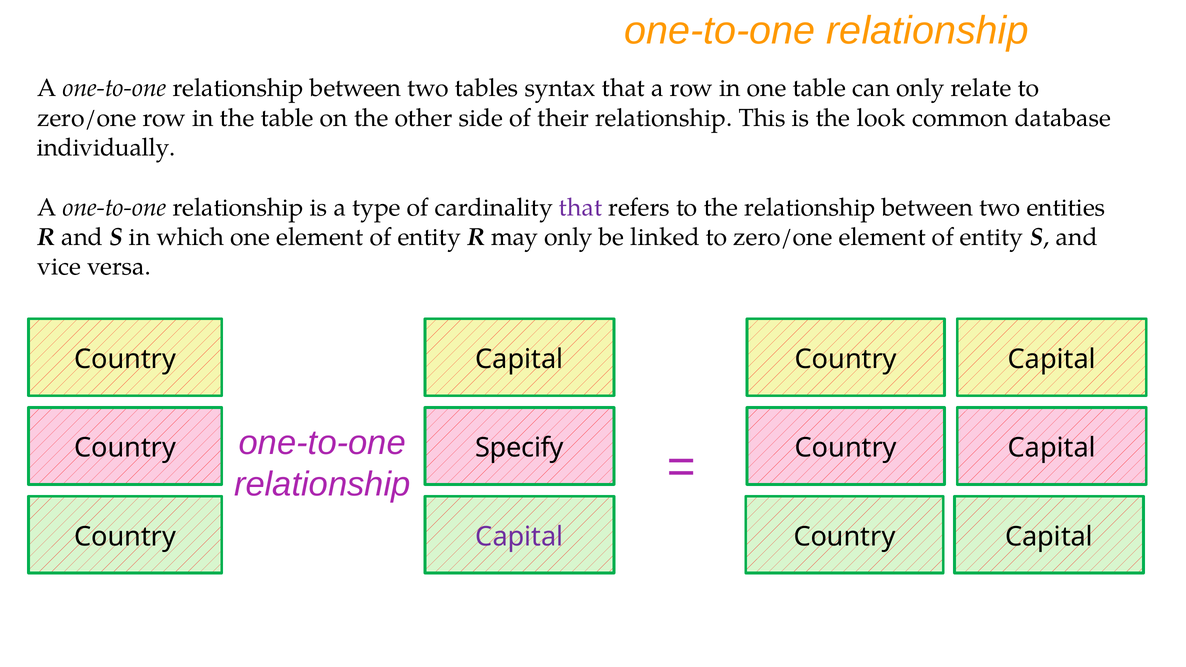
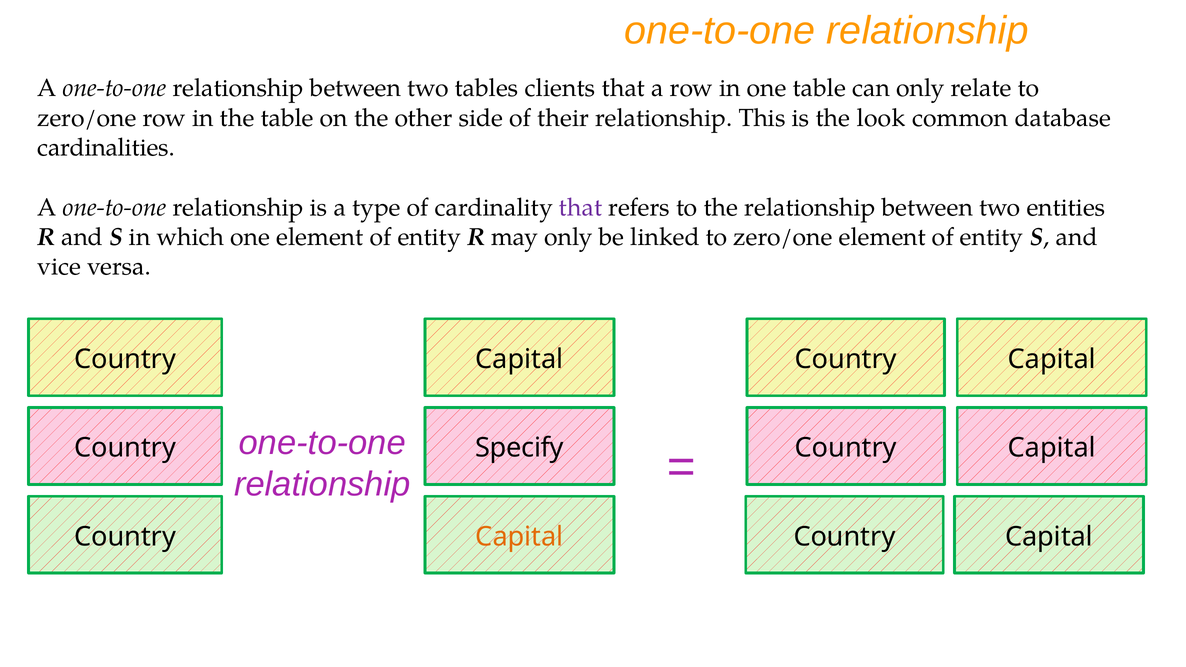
syntax: syntax -> clients (560, 88)
individually: individually -> cardinalities (106, 148)
Capital colour: purple -> orange (519, 537)
